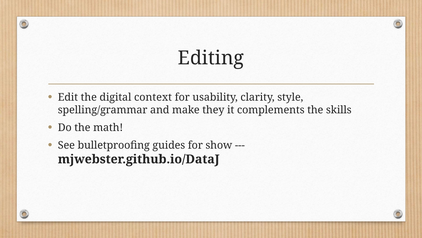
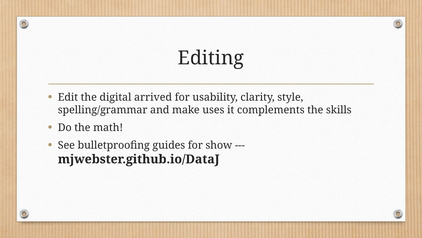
context: context -> arrived (153, 97)
they: they -> uses (213, 110)
